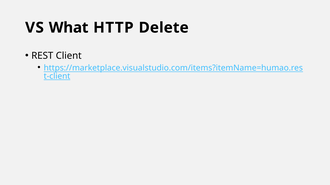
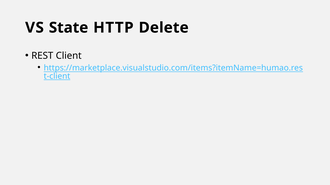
What: What -> State (69, 28)
